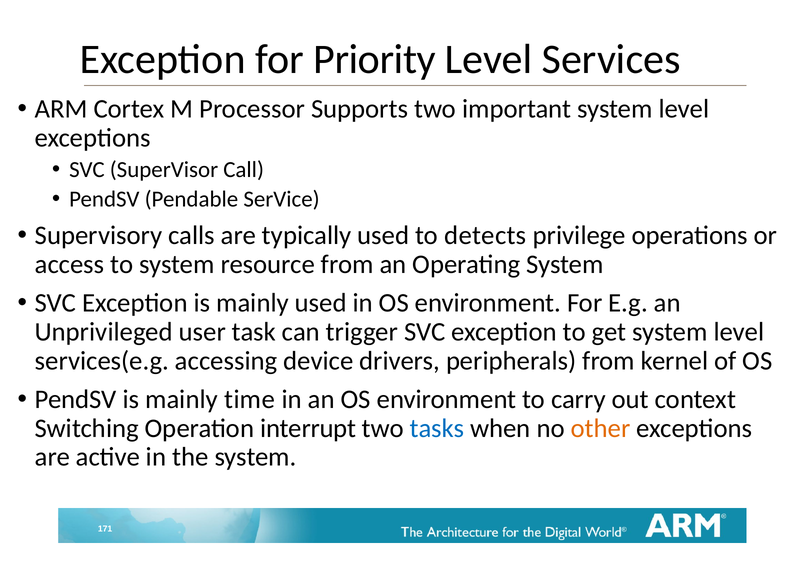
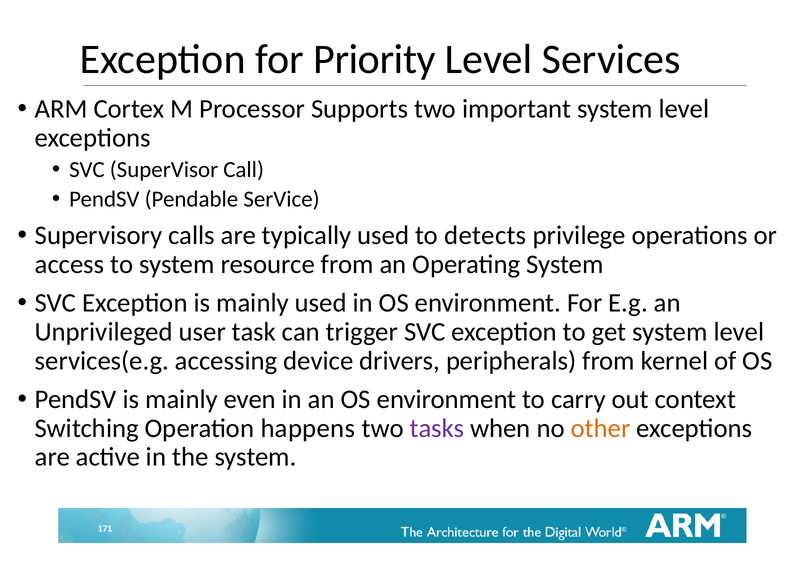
time: time -> even (250, 399)
interrupt: interrupt -> happens (308, 428)
tasks colour: blue -> purple (437, 428)
